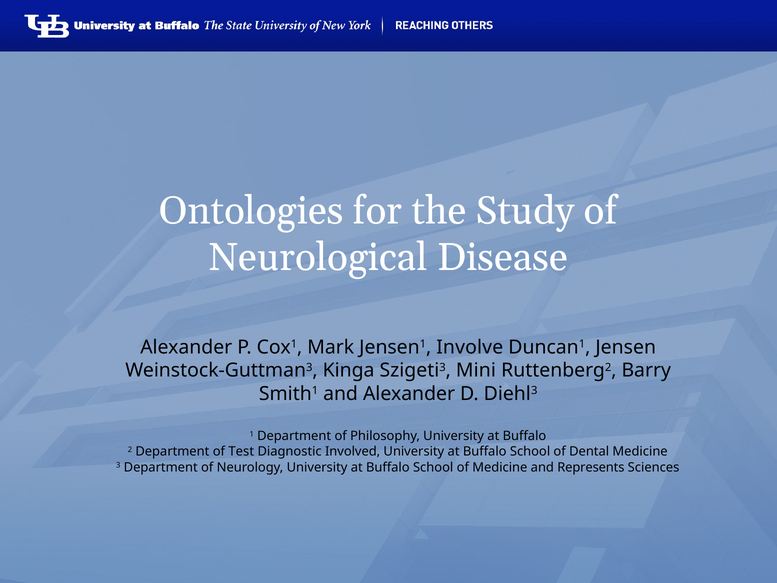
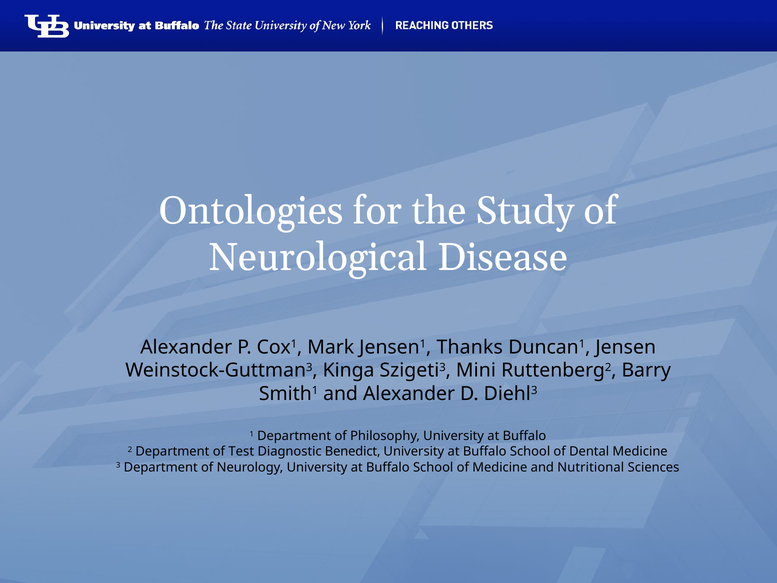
Involve: Involve -> Thanks (470, 347)
Involved: Involved -> Benedict (353, 451)
Represents: Represents -> Nutritional (591, 467)
